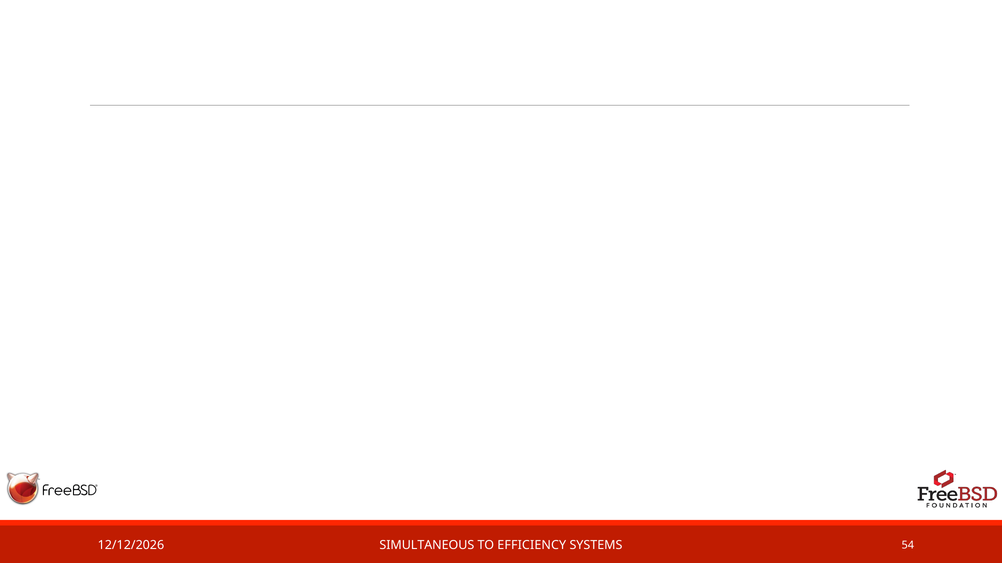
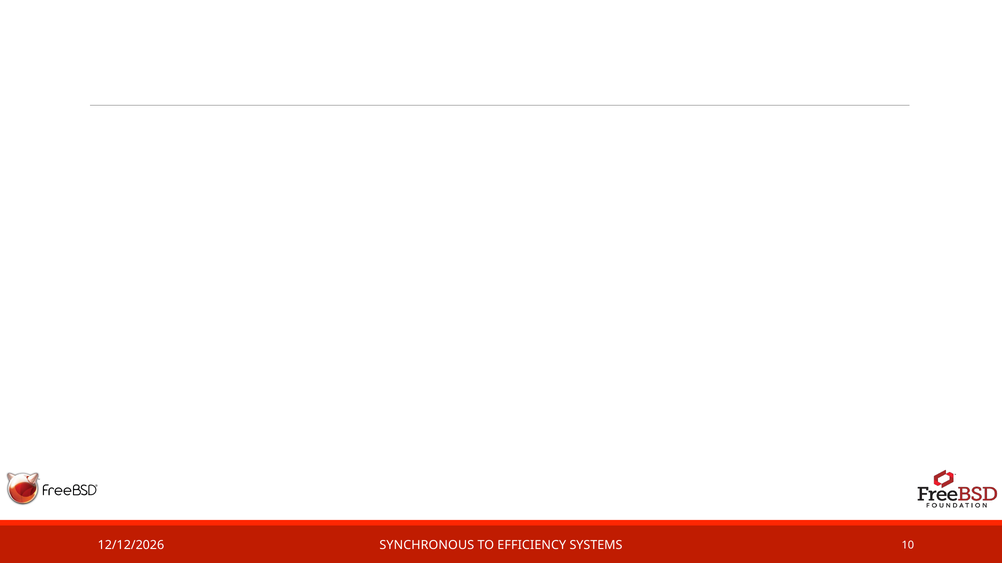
SIMULTANEOUS: SIMULTANEOUS -> SYNCHRONOUS (427, 546)
54: 54 -> 10 (908, 546)
